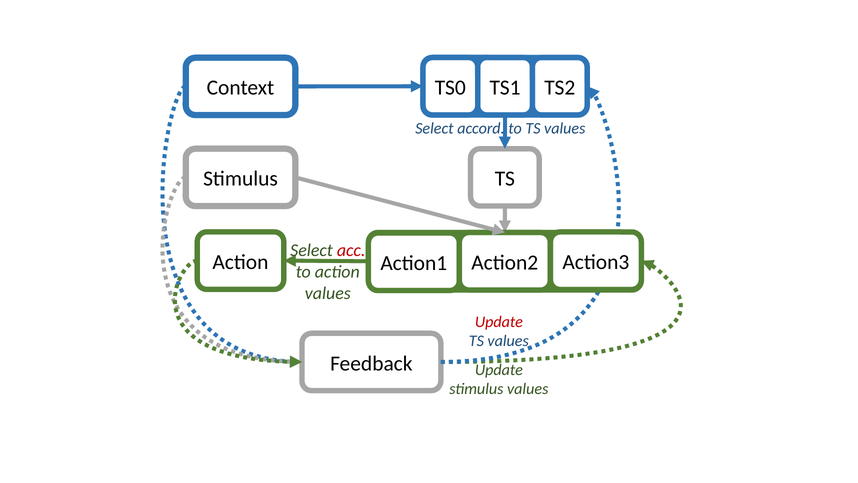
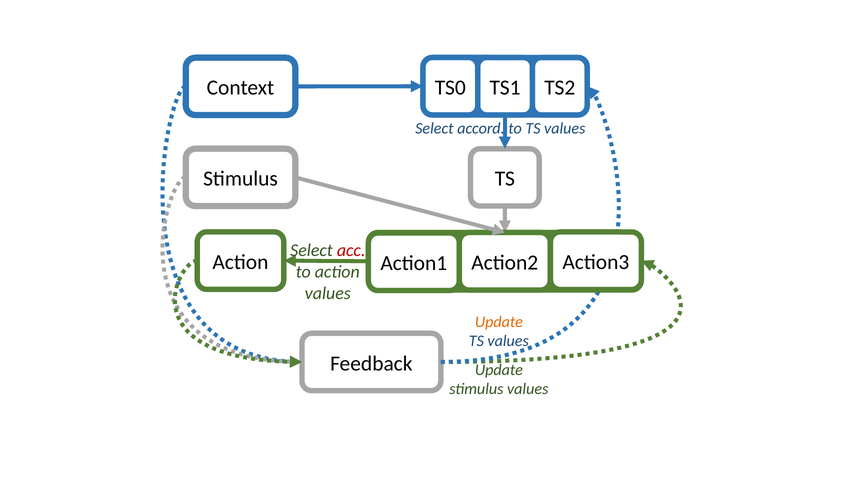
Update colour: red -> orange (499, 321)
